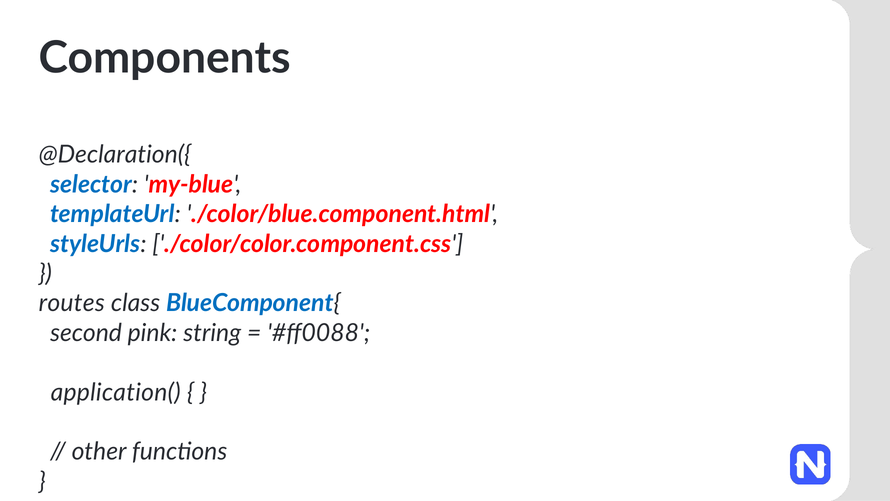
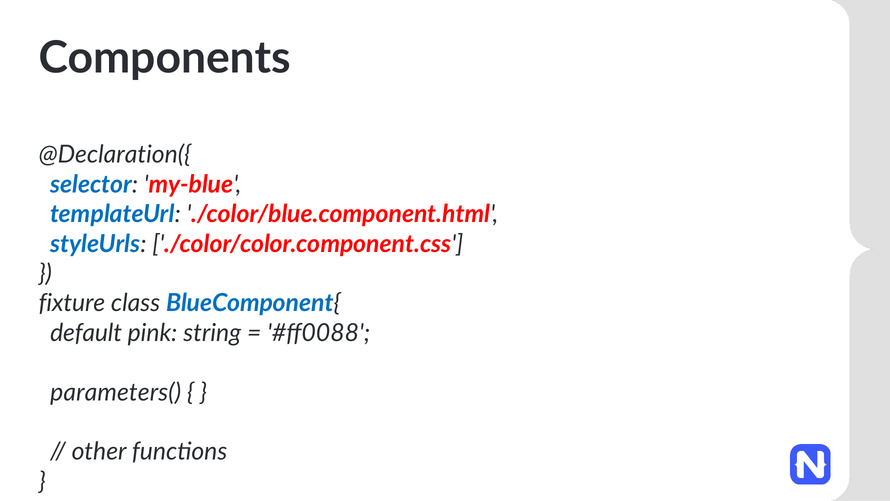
routes: routes -> fixture (72, 303)
second: second -> default (86, 333)
application(: application( -> parameters( (116, 392)
